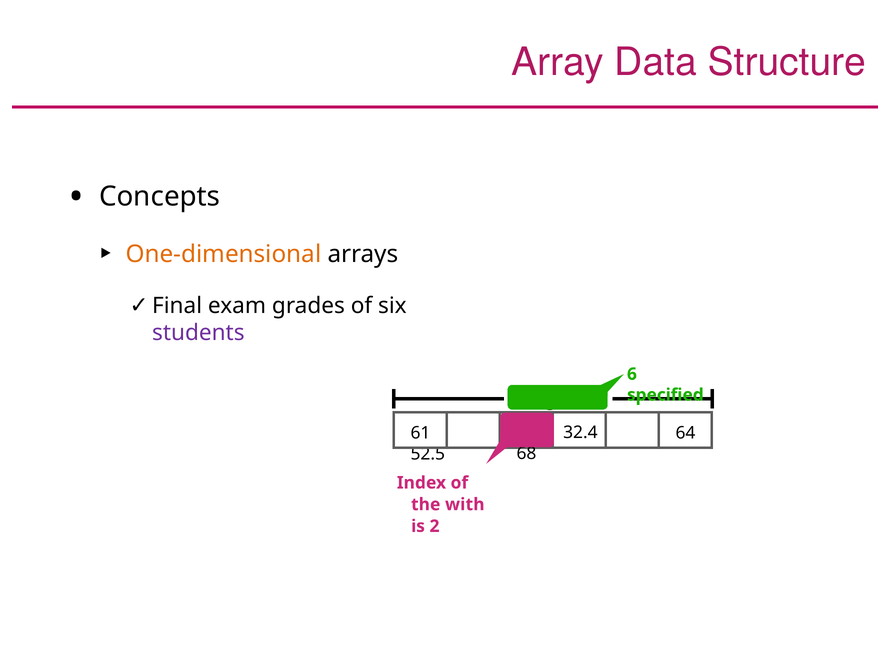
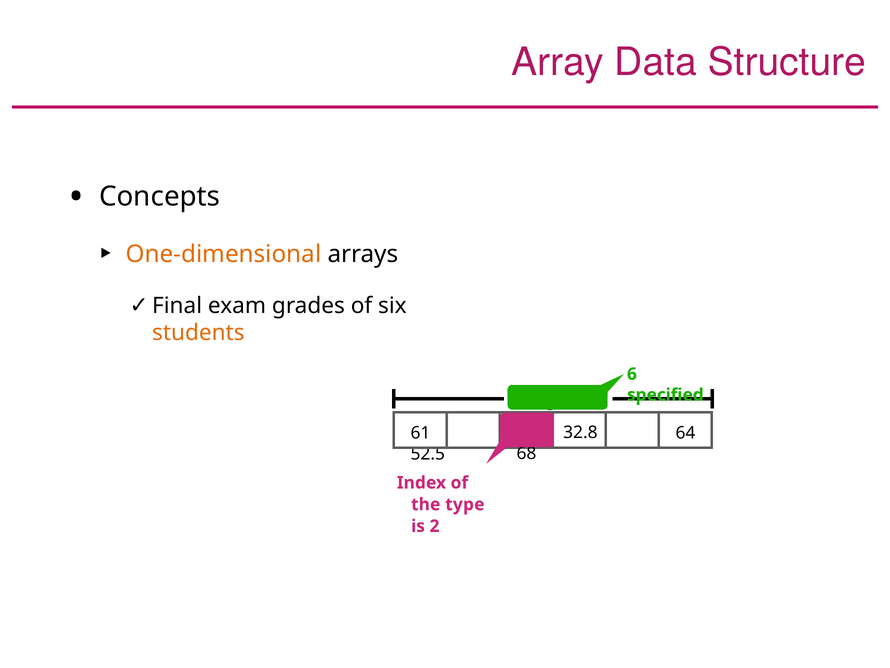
students colour: purple -> orange (198, 333)
32.4: 32.4 -> 32.8 (580, 432)
with: with -> type (465, 504)
